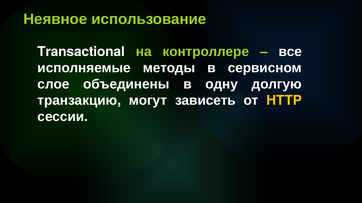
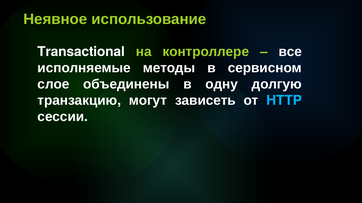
HTTP colour: yellow -> light blue (284, 101)
